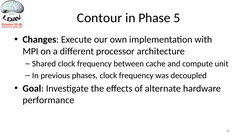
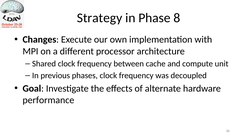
Contour: Contour -> Strategy (100, 18)
5: 5 -> 8 (177, 18)
